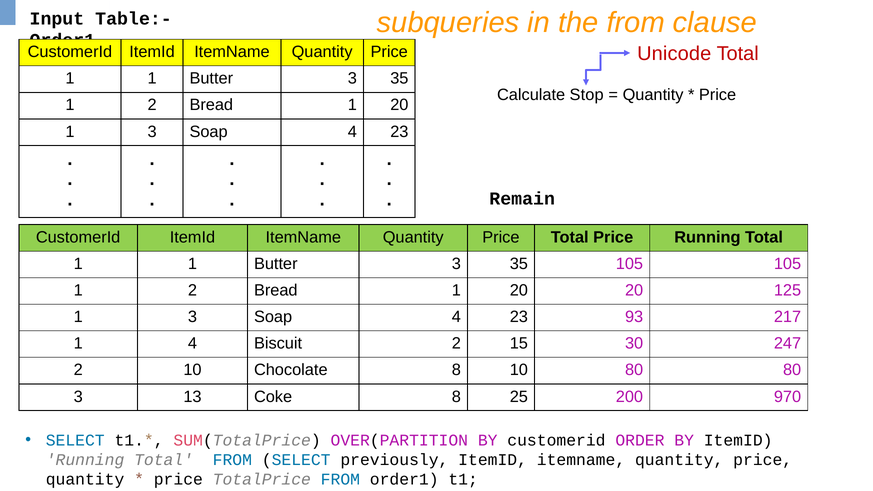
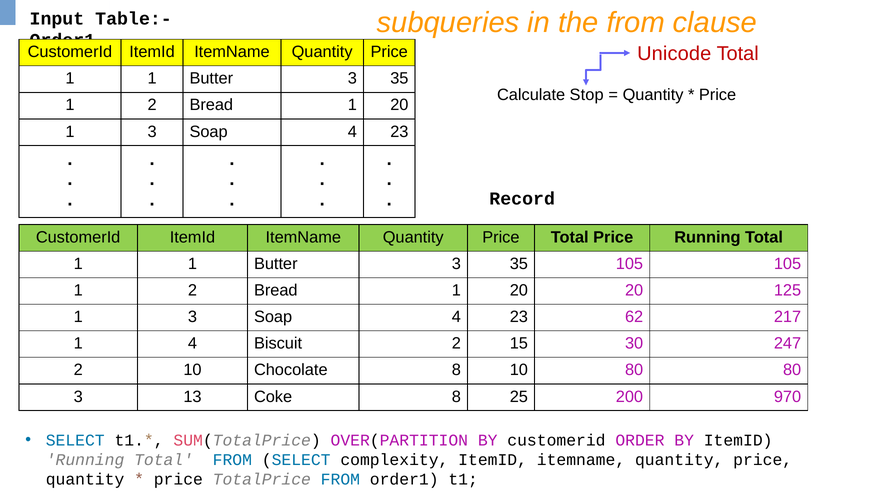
Remain: Remain -> Record (522, 199)
93: 93 -> 62 (634, 317)
previously: previously -> complexity (394, 460)
